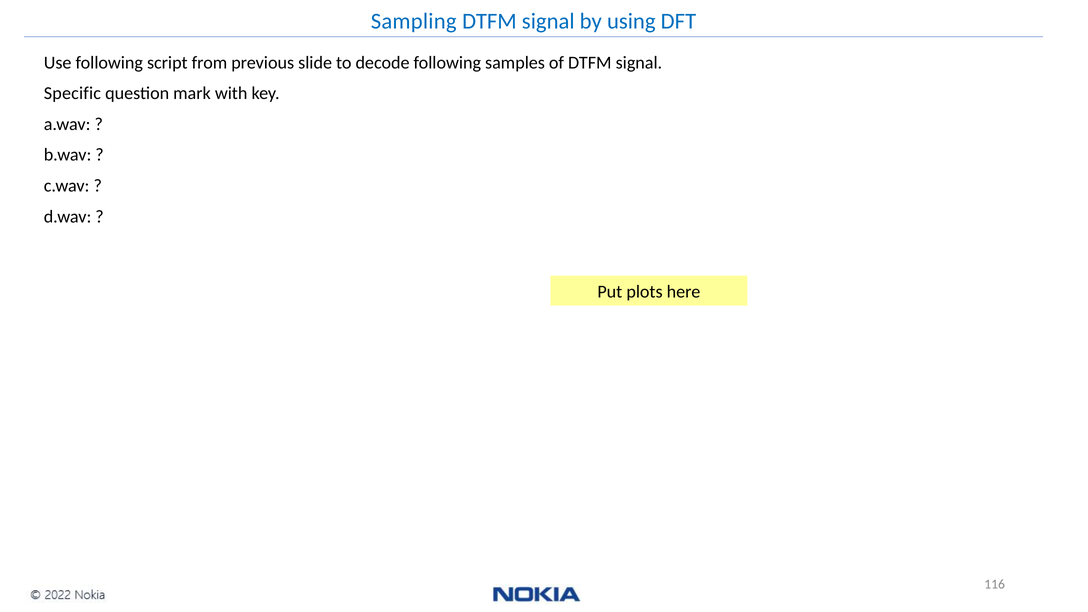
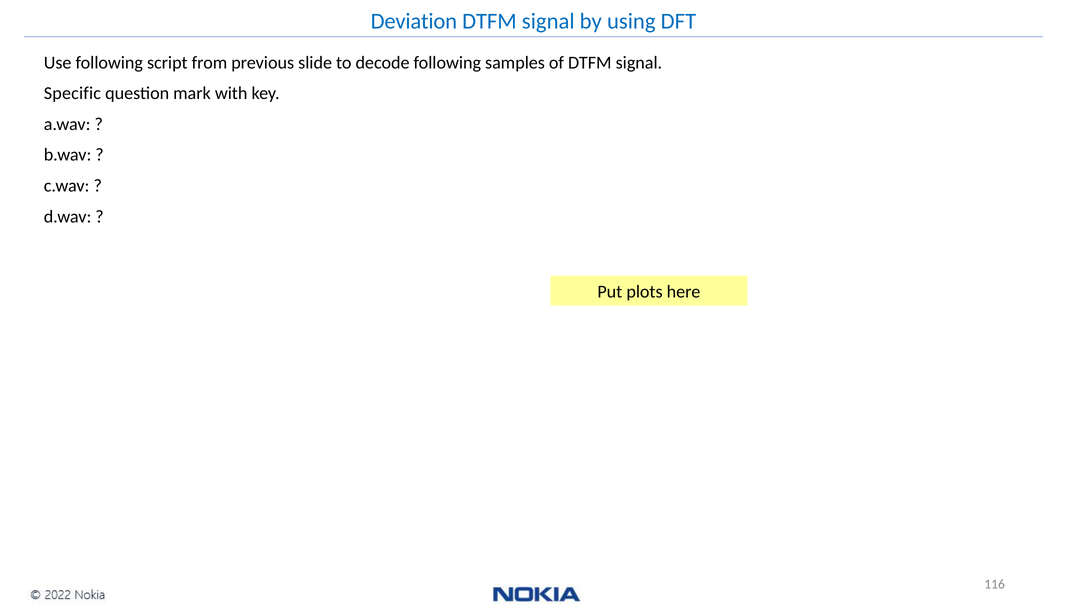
Sampling: Sampling -> Deviation (414, 21)
